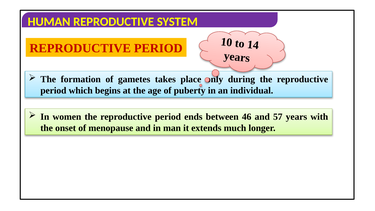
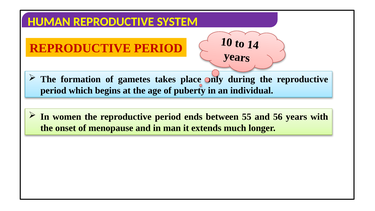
46: 46 -> 55 (247, 117)
57: 57 -> 56 (278, 117)
